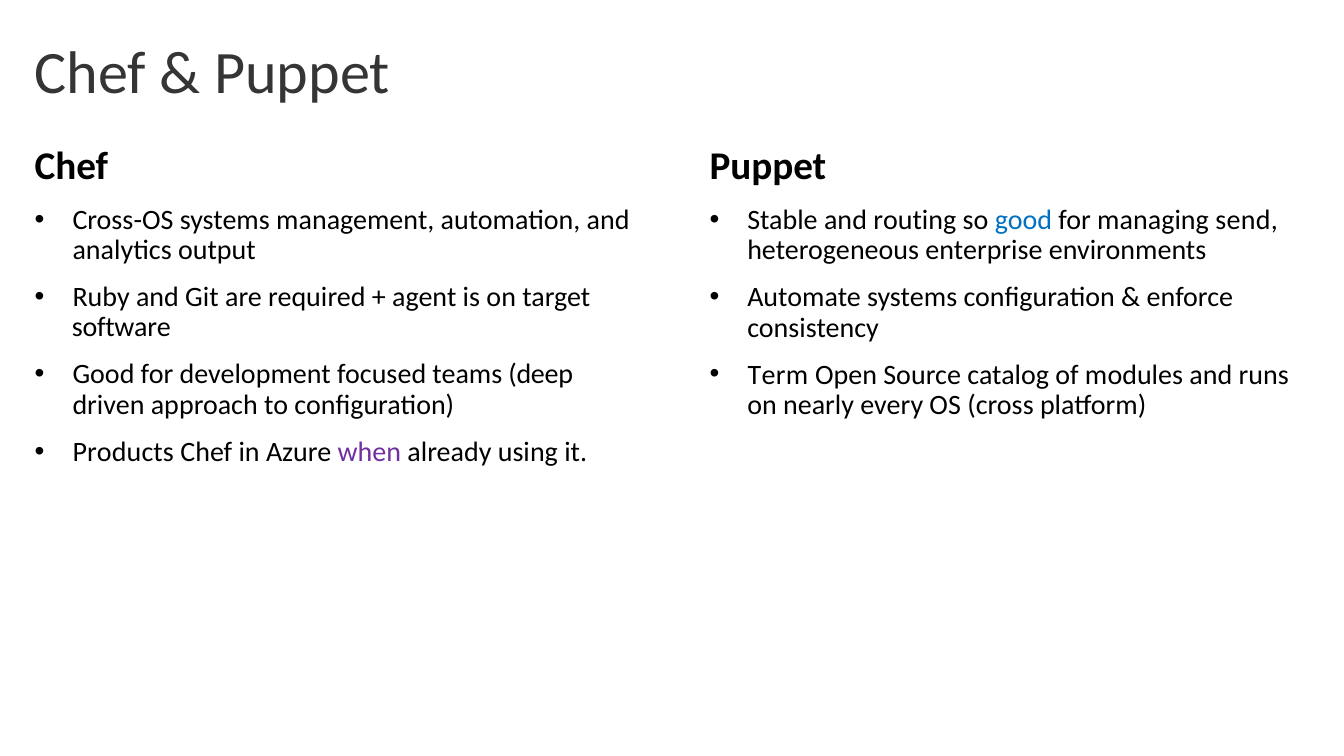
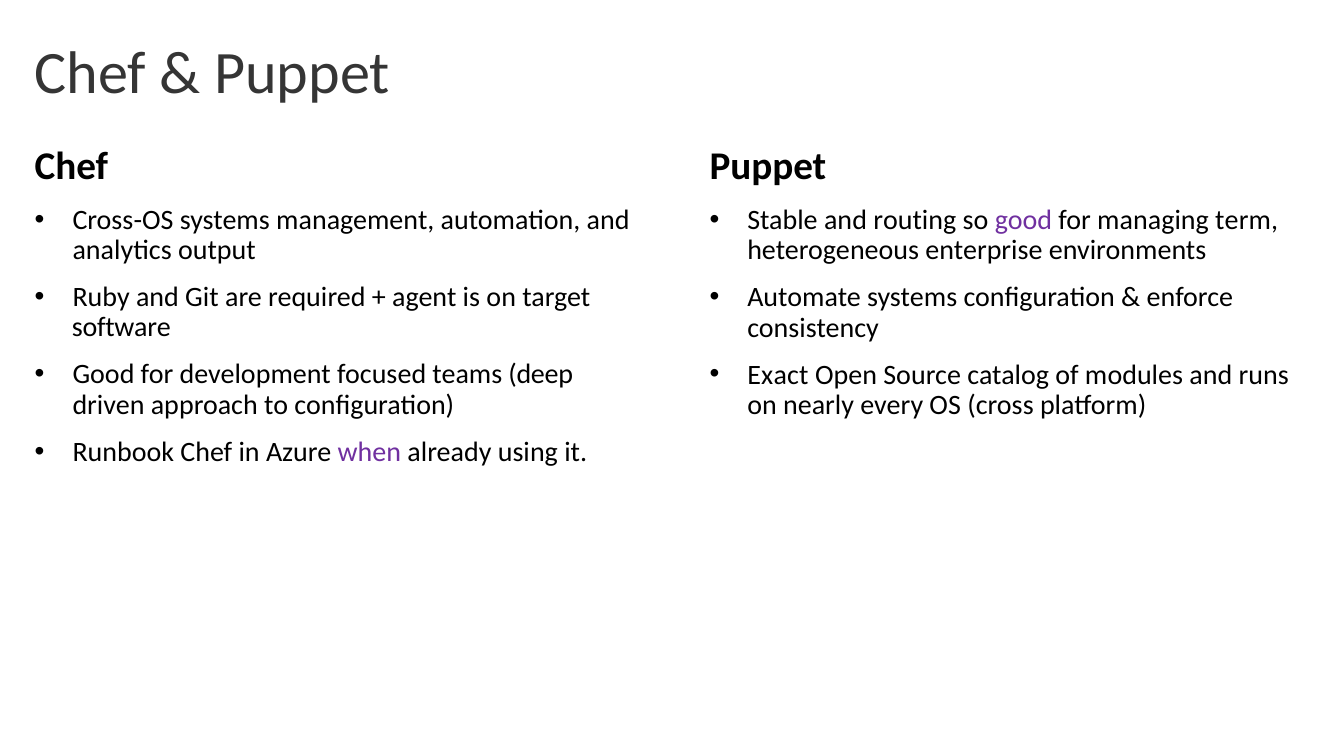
good colour: blue -> purple (1023, 220)
send: send -> term (1247, 220)
Term: Term -> Exact (778, 375)
Products: Products -> Runbook (123, 452)
